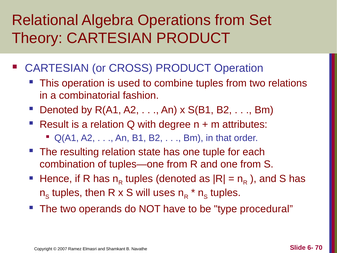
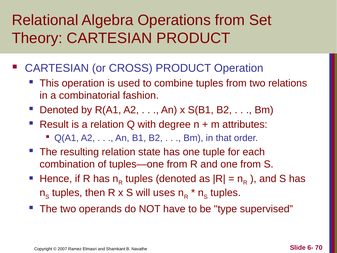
procedural: procedural -> supervised (266, 209)
